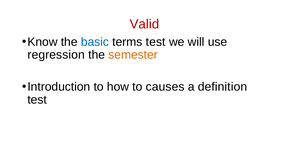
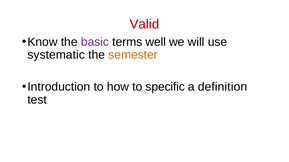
basic colour: blue -> purple (95, 42)
terms test: test -> well (156, 42)
regression: regression -> systematic (56, 55)
causes: causes -> specific (165, 87)
